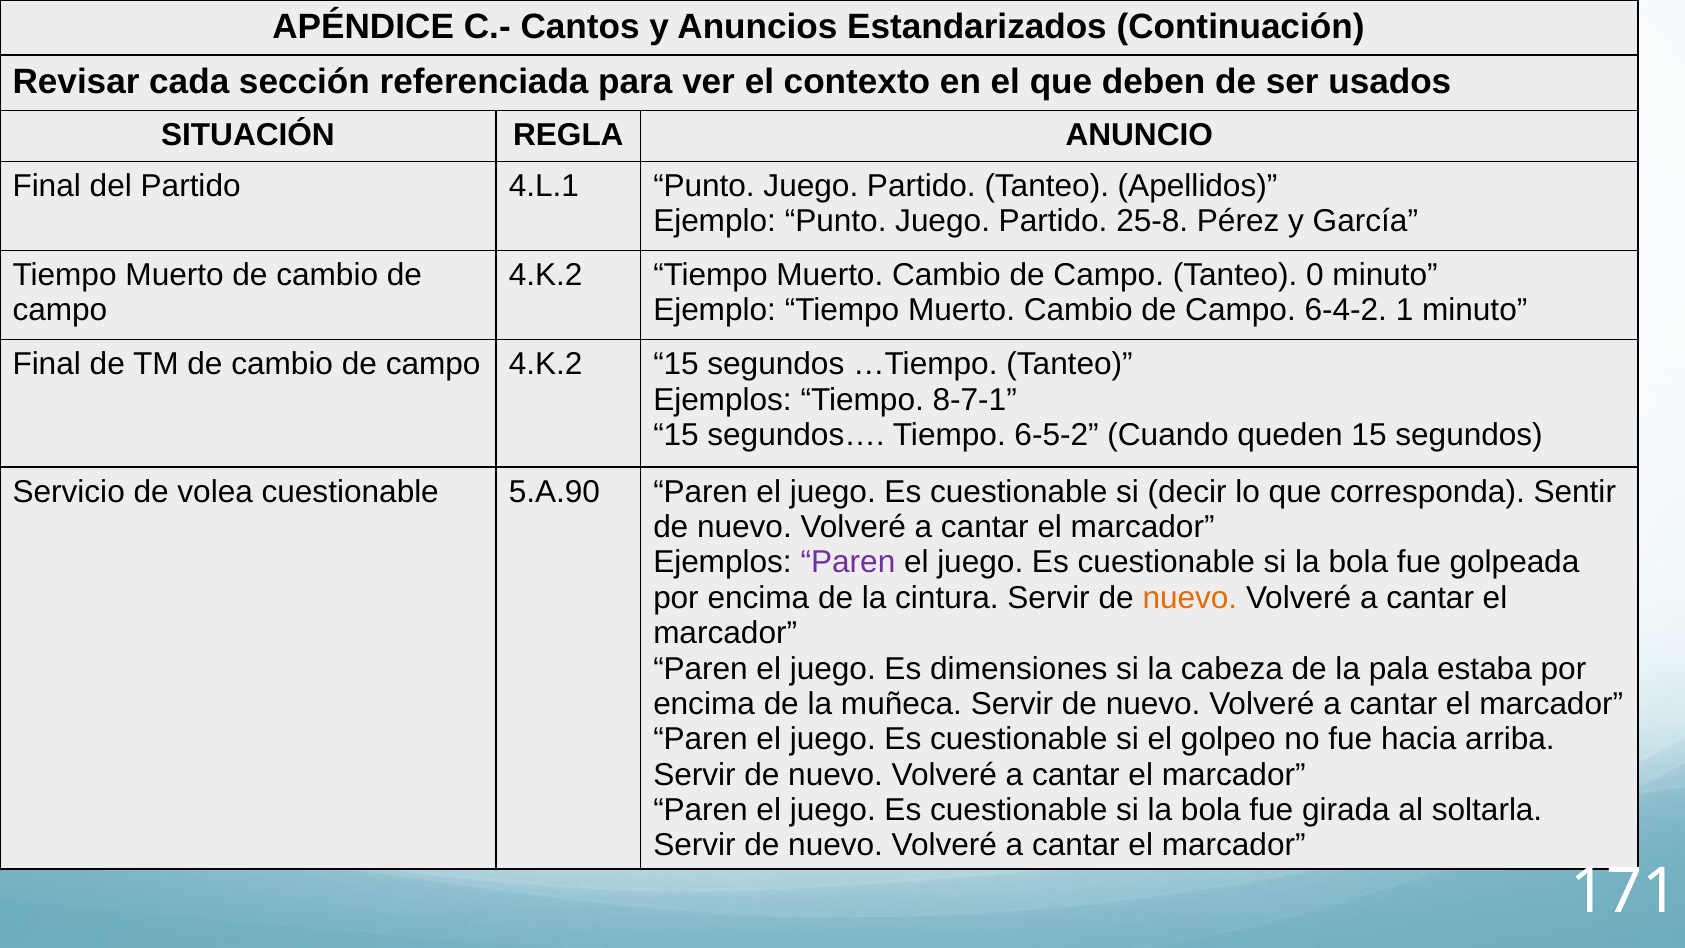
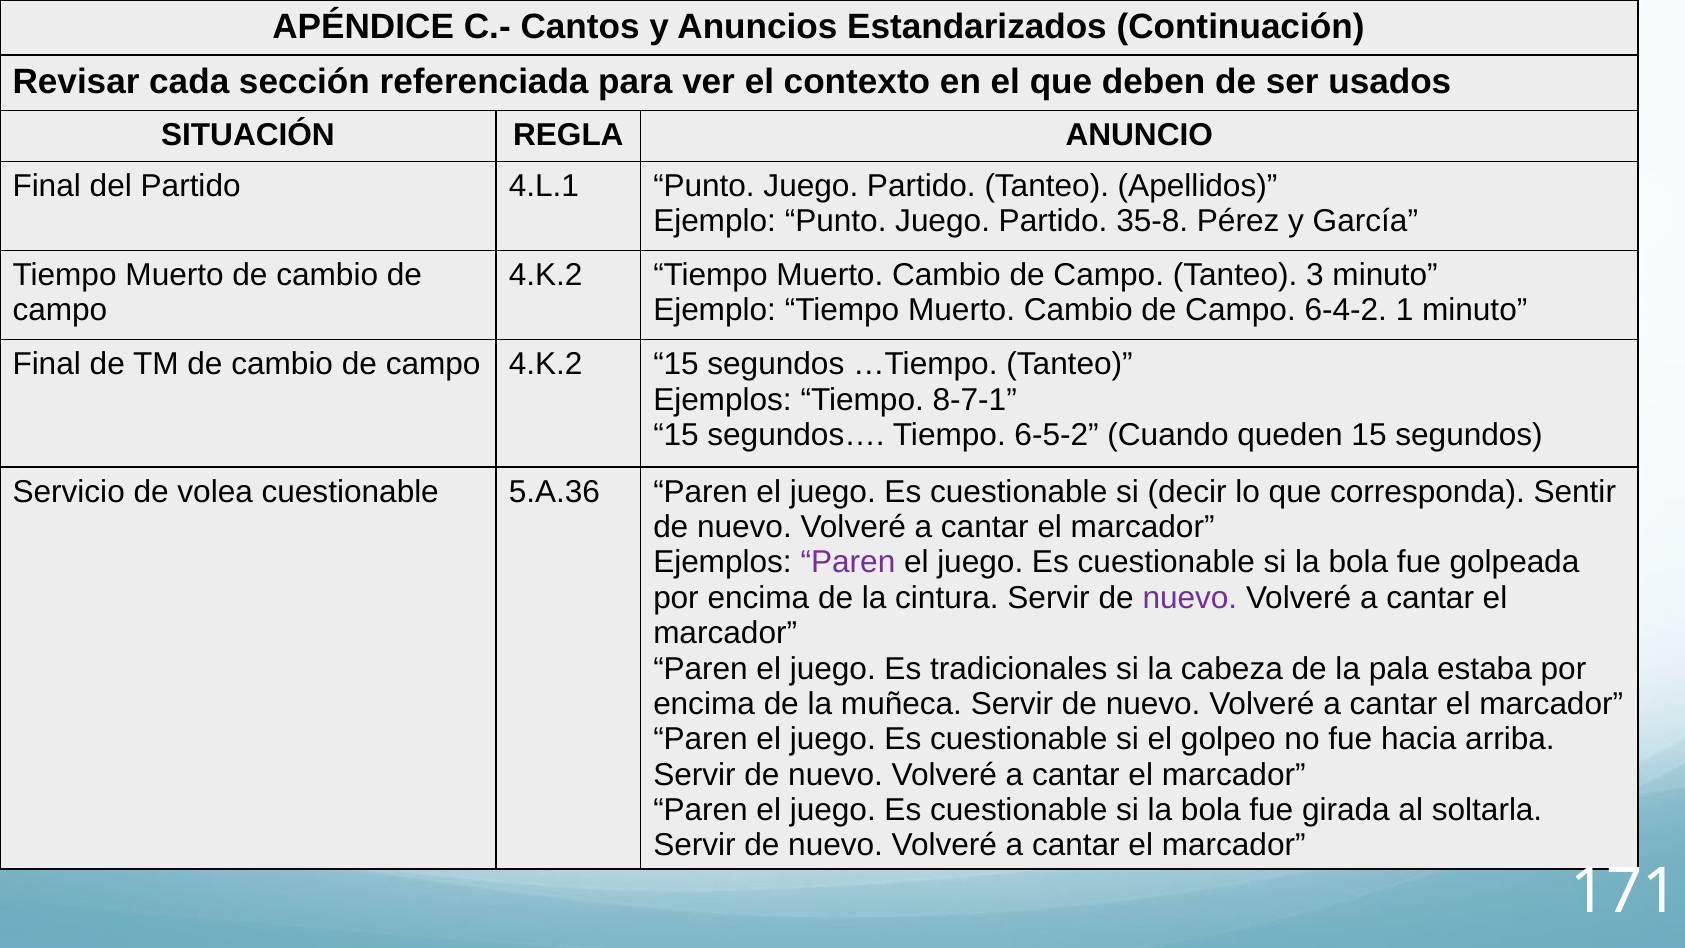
25-8: 25-8 -> 35-8 (1152, 221)
0: 0 -> 3 (1315, 275)
5.A.90: 5.A.90 -> 5.A.36 (554, 492)
nuevo colour: orange -> purple (1190, 598)
dimensiones: dimensiones -> tradicionales (1019, 668)
